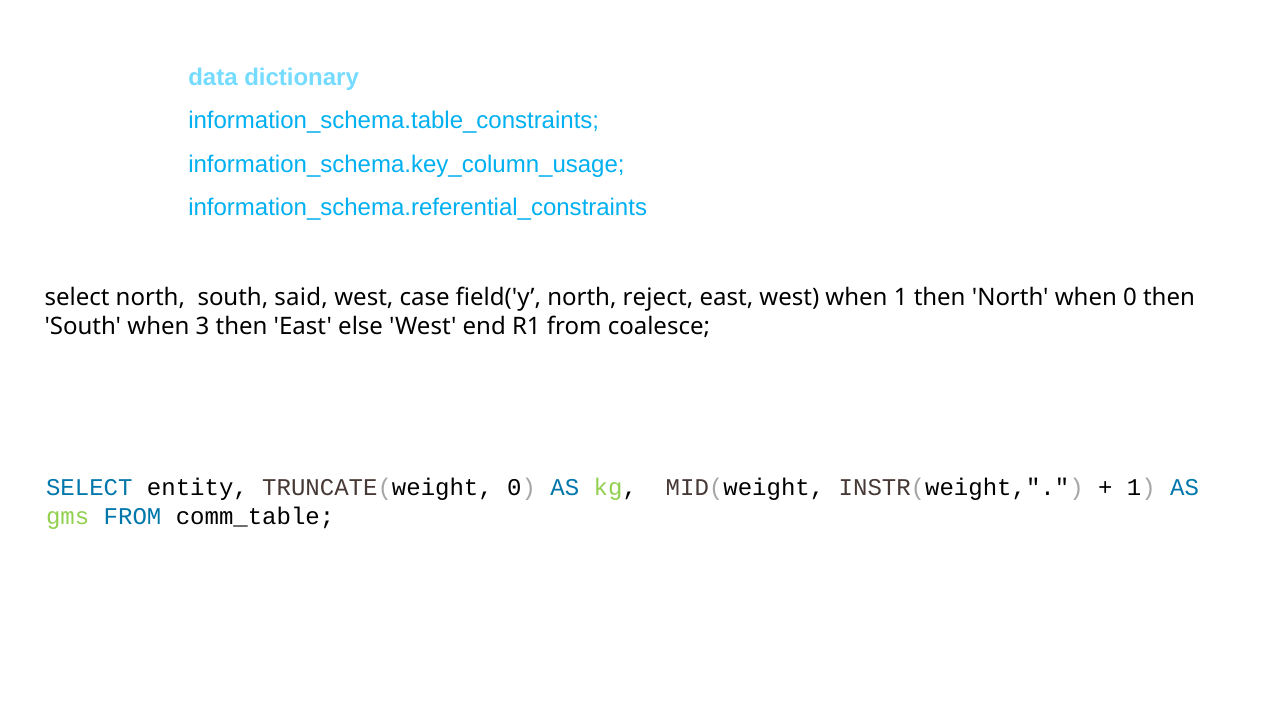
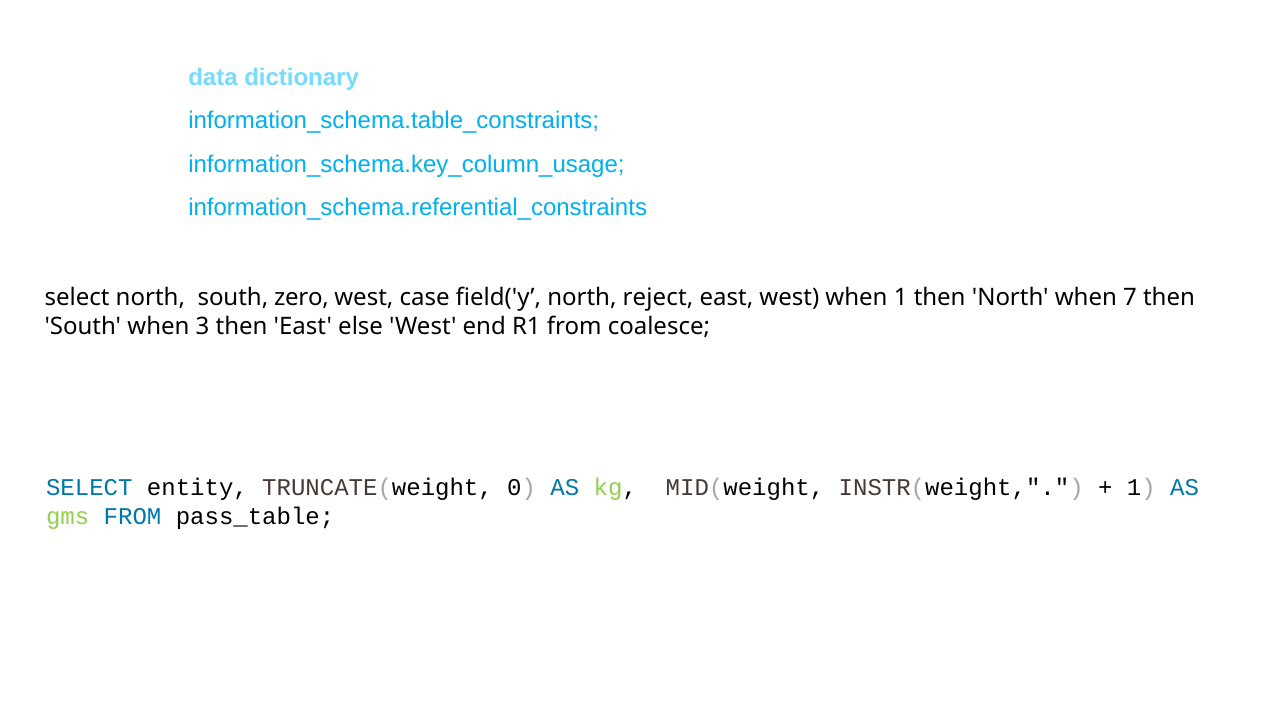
said: said -> zero (301, 298)
when 0: 0 -> 7 (1130, 298)
comm_table: comm_table -> pass_table (255, 516)
